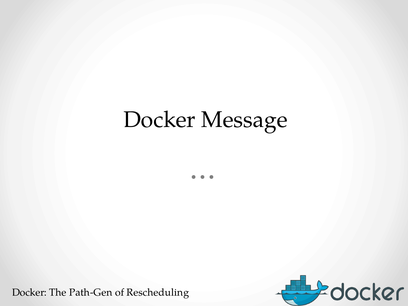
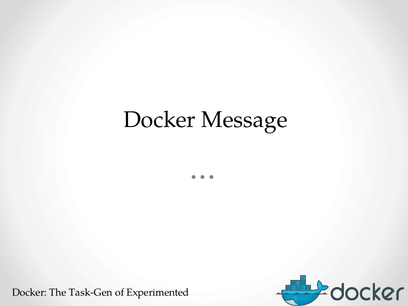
Path-Gen: Path-Gen -> Task-Gen (91, 292)
Rescheduling: Rescheduling -> Experimented (158, 292)
